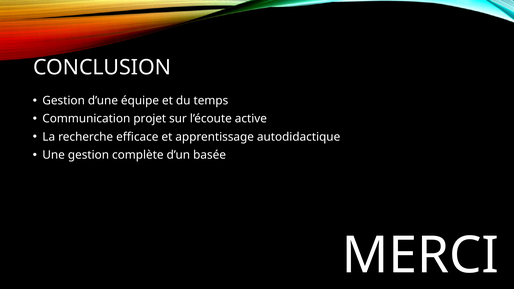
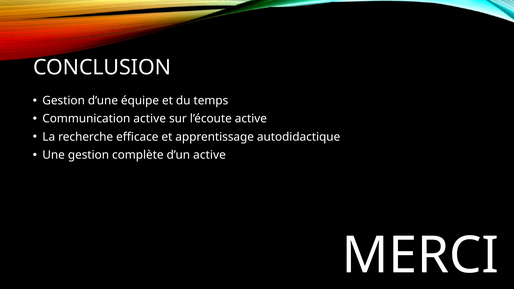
Communication projet: projet -> active (150, 119)
d’un basée: basée -> active (210, 155)
